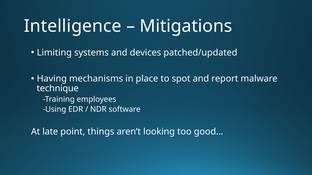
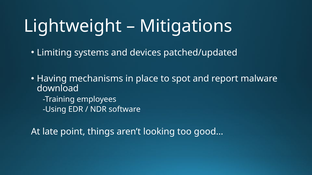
Intelligence: Intelligence -> Lightweight (73, 26)
technique: technique -> download (58, 89)
